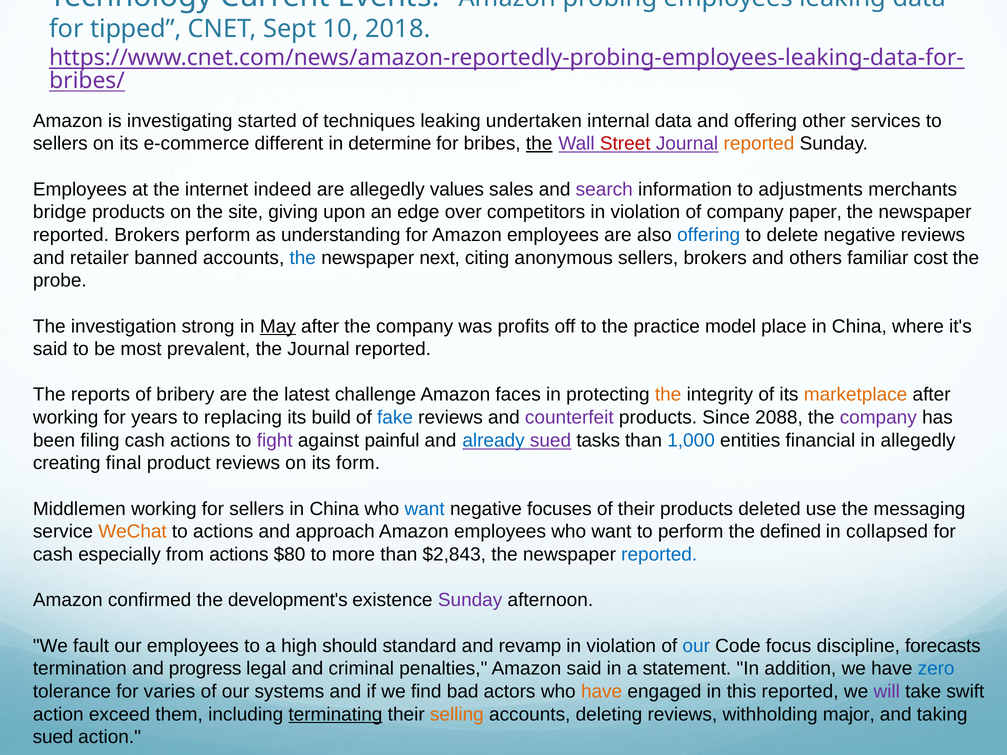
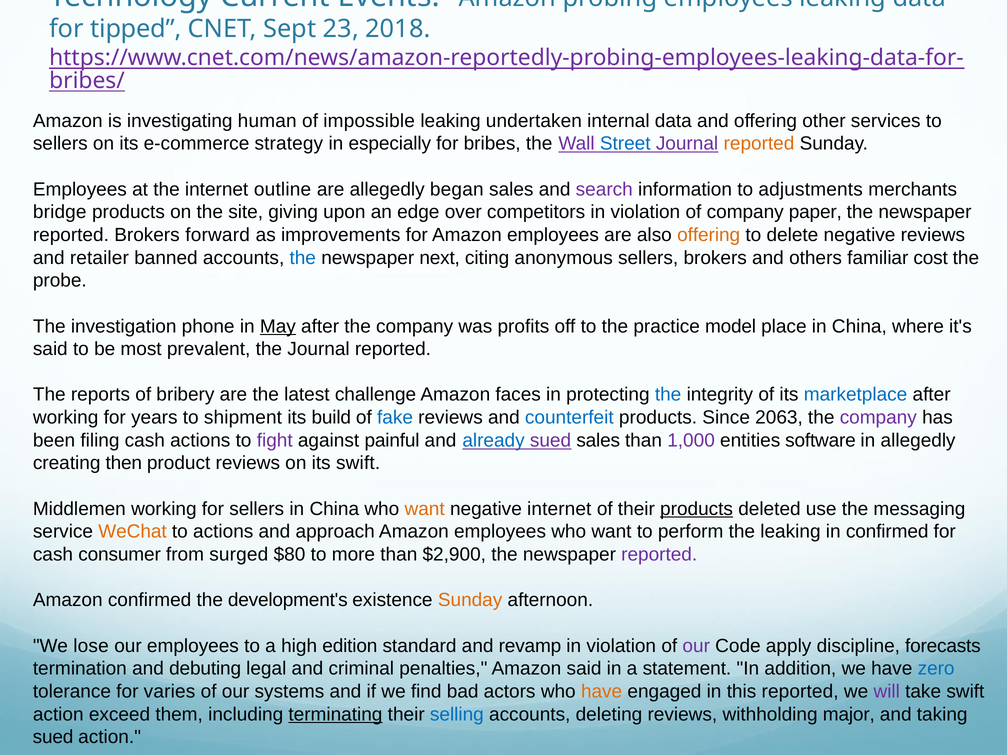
10: 10 -> 23 (341, 29)
started: started -> human (267, 121)
techniques: techniques -> impossible (369, 121)
different: different -> strategy (289, 144)
determine: determine -> especially (390, 144)
the underline: present -> none (539, 144)
Street colour: red -> blue (625, 144)
indeed: indeed -> outline (283, 189)
values: values -> began (457, 189)
Brokers perform: perform -> forward (218, 235)
understanding: understanding -> improvements (341, 235)
offering colour: blue -> orange (709, 235)
strong: strong -> phone (208, 326)
the colour: orange -> blue (668, 395)
marketplace colour: orange -> blue (856, 395)
replacing: replacing -> shipment (243, 418)
counterfeit colour: purple -> blue (569, 418)
2088: 2088 -> 2063 (779, 418)
sued tasks: tasks -> sales (598, 440)
1,000 colour: blue -> purple (691, 440)
financial: financial -> software (820, 440)
final: final -> then (124, 463)
its form: form -> swift (358, 463)
want colour: blue -> orange (425, 509)
negative focuses: focuses -> internet (559, 509)
products underline: none -> present (697, 509)
the defined: defined -> leaking (790, 532)
in collapsed: collapsed -> confirmed (887, 532)
especially: especially -> consumer (120, 555)
from actions: actions -> surged (239, 555)
$2,843: $2,843 -> $2,900 (454, 555)
reported colour: blue -> purple (659, 555)
Sunday colour: purple -> orange (470, 600)
fault: fault -> lose (91, 646)
should: should -> edition (350, 646)
our colour: blue -> purple (696, 646)
focus: focus -> apply (789, 646)
progress: progress -> debuting (205, 669)
selling colour: orange -> blue (457, 715)
